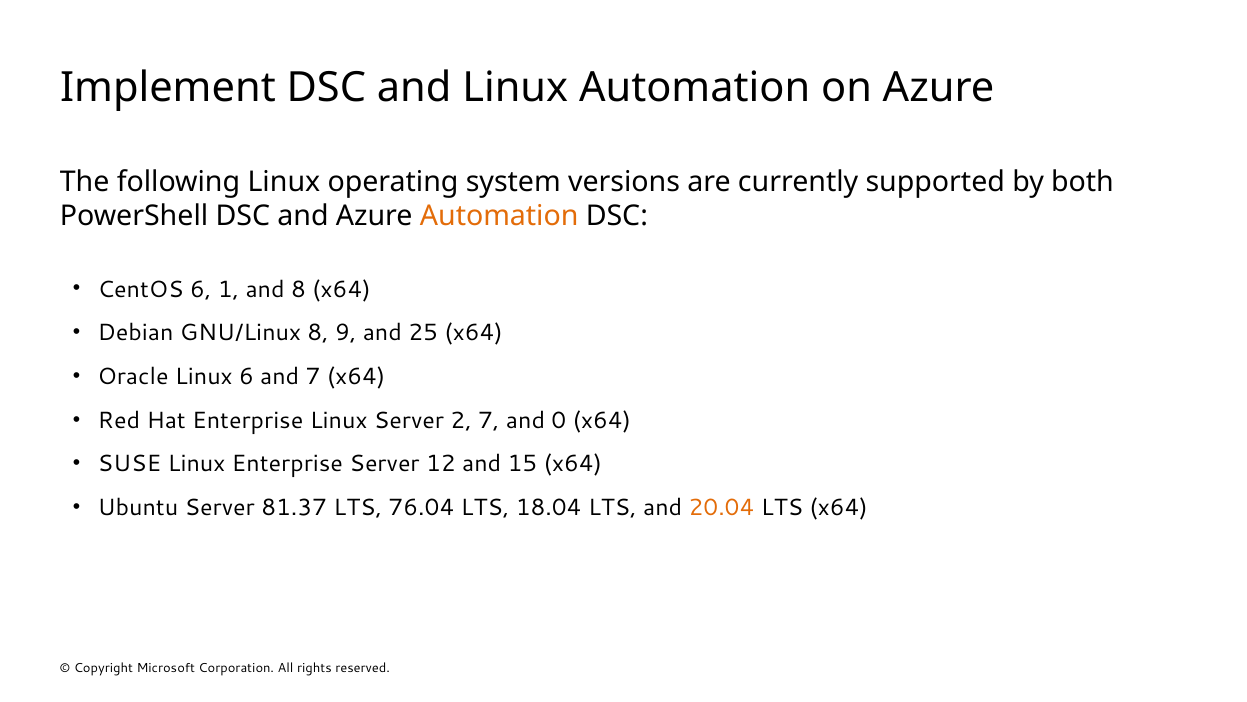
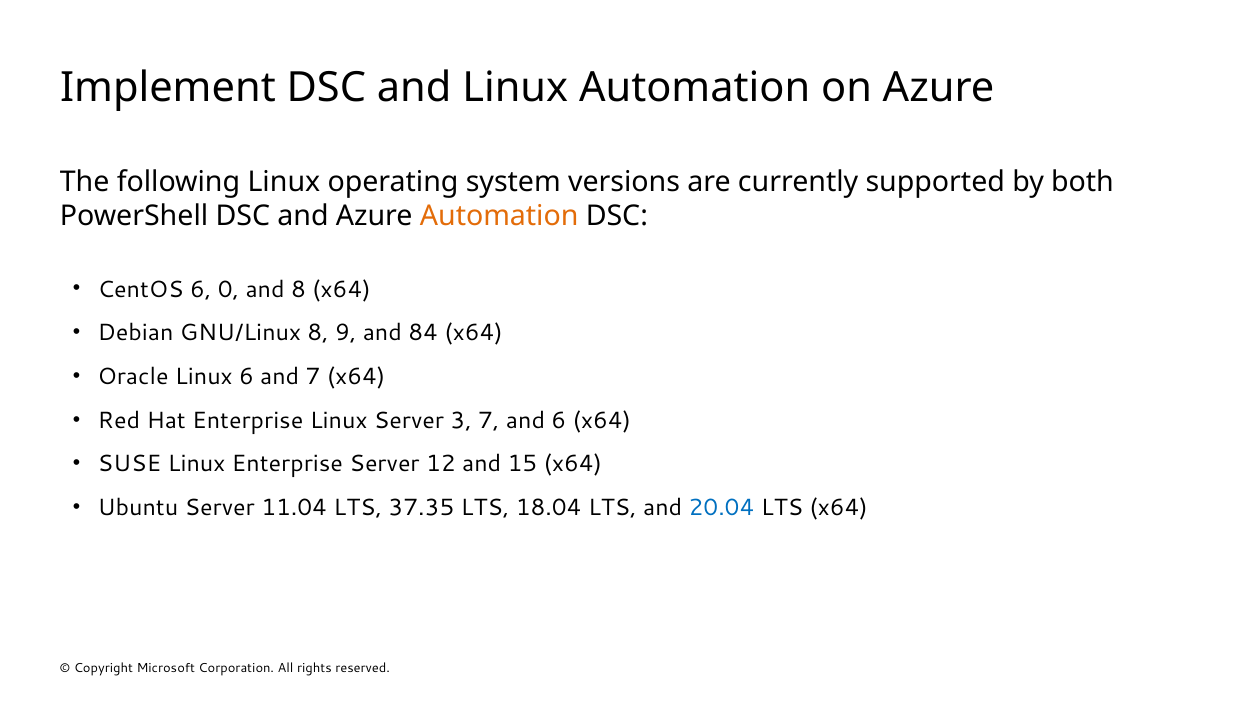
1: 1 -> 0 (228, 289)
25: 25 -> 84 (423, 333)
2: 2 -> 3 (461, 420)
and 0: 0 -> 6 (559, 420)
81.37: 81.37 -> 11.04 (294, 507)
76.04: 76.04 -> 37.35 (421, 507)
20.04 colour: orange -> blue (722, 507)
